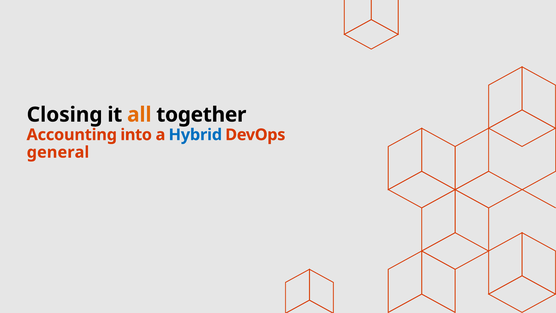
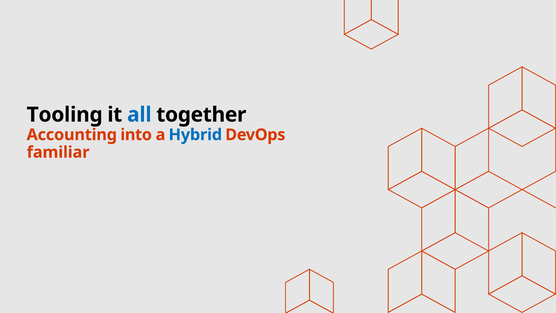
Closing: Closing -> Tooling (65, 115)
all colour: orange -> blue (139, 115)
general: general -> familiar (58, 152)
